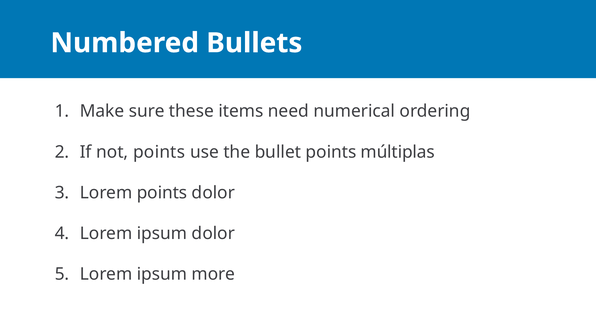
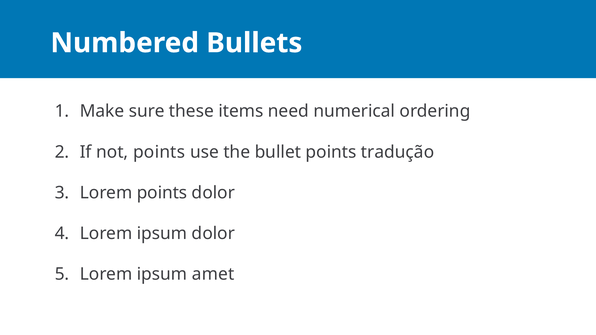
múltiplas: múltiplas -> tradução (398, 152)
more: more -> amet (213, 274)
